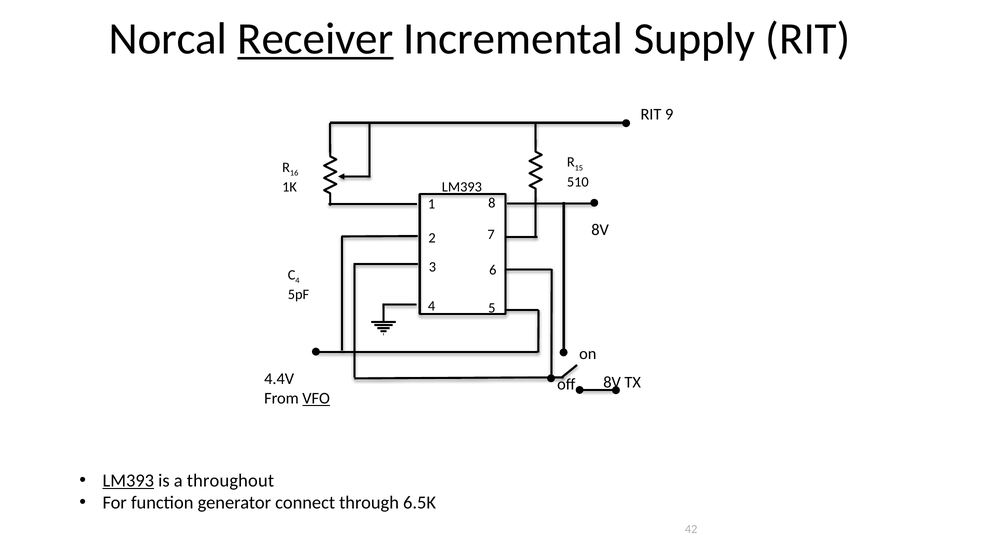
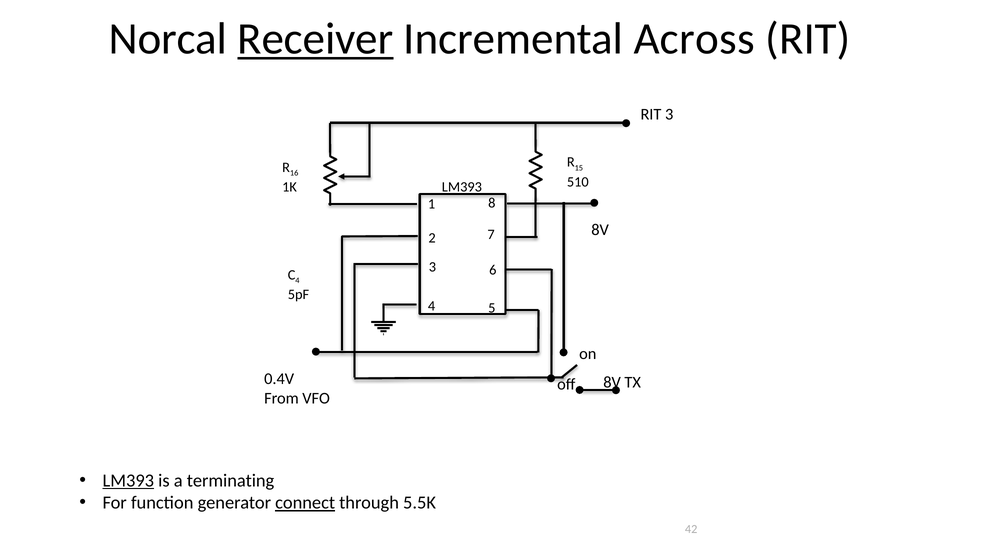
Supply: Supply -> Across (694, 39)
RIT 9: 9 -> 3 (669, 114)
4.4V: 4.4V -> 0.4V (279, 379)
VFO underline: present -> none (316, 398)
throughout: throughout -> terminating (231, 480)
connect underline: none -> present (305, 502)
6.5K: 6.5K -> 5.5K (420, 502)
